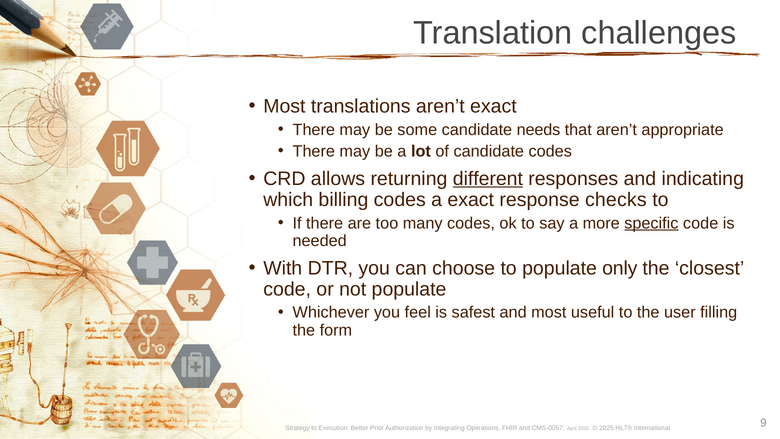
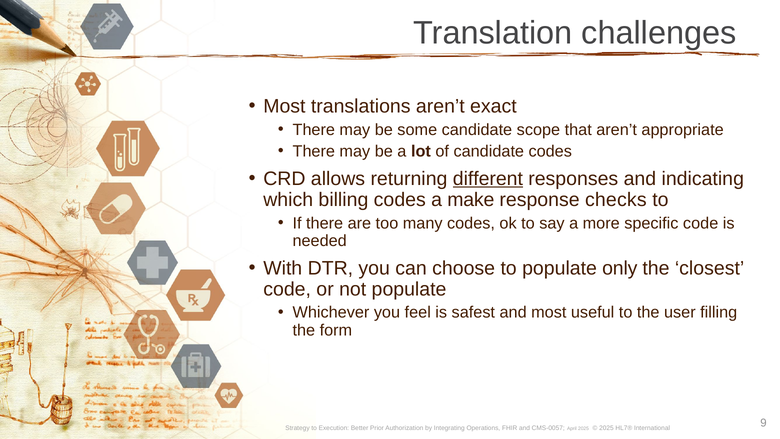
needs: needs -> scope (538, 130)
a exact: exact -> make (471, 200)
specific underline: present -> none (651, 223)
